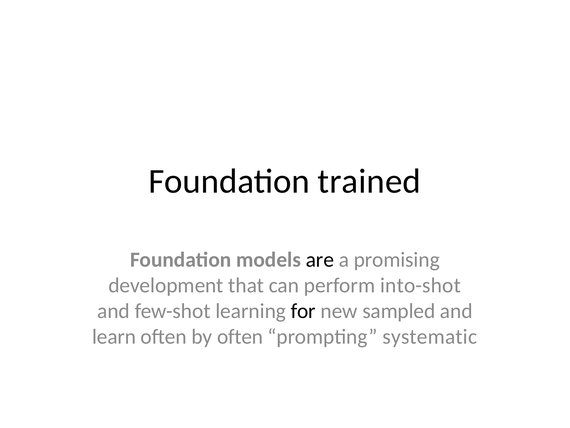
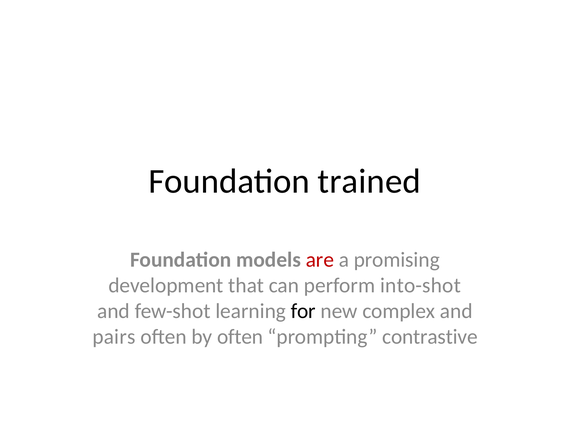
are colour: black -> red (320, 259)
sampled: sampled -> complex (399, 311)
learn: learn -> pairs (114, 336)
systematic: systematic -> contrastive (430, 336)
